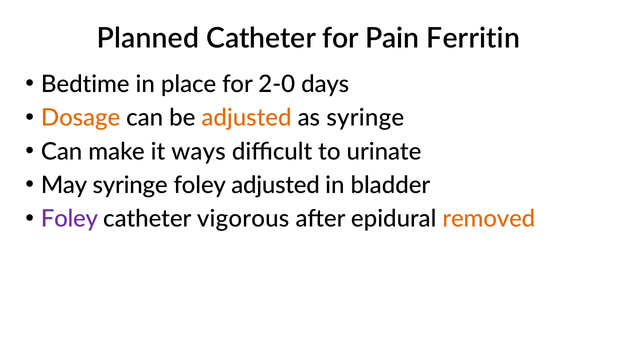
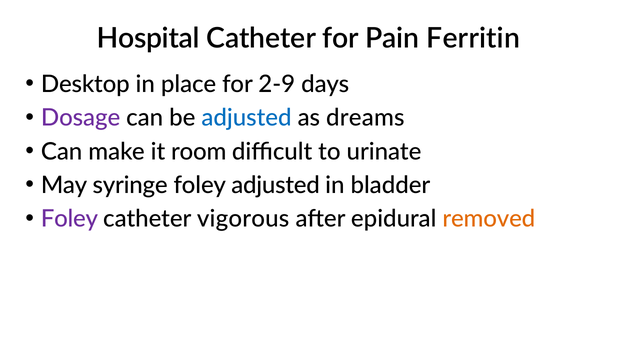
Planned: Planned -> Hospital (148, 38)
Bedtime: Bedtime -> Desktop (85, 84)
2-0: 2-0 -> 2-9 (277, 84)
Dosage colour: orange -> purple (81, 118)
adjusted colour: orange -> blue (247, 118)
as syringe: syringe -> dreams (365, 118)
ways: ways -> room (199, 152)
